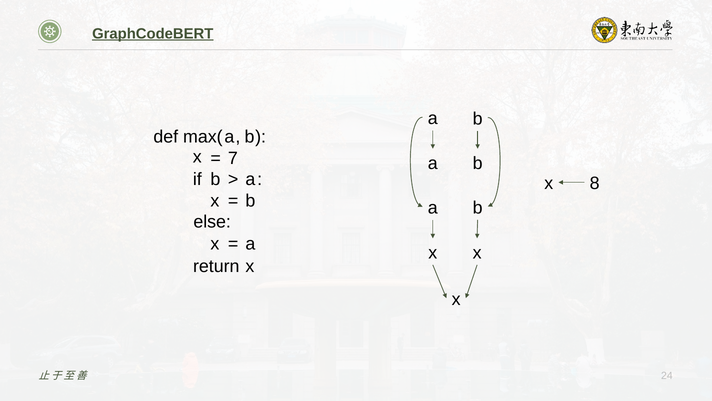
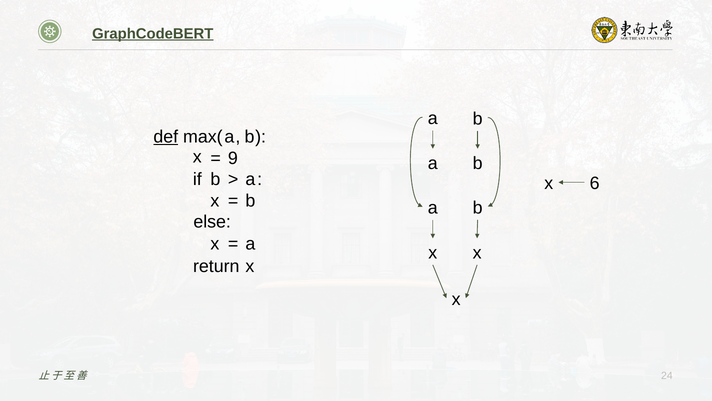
def underline: none -> present (166, 137)
7: 7 -> 9 (233, 158)
8: 8 -> 6 (595, 183)
